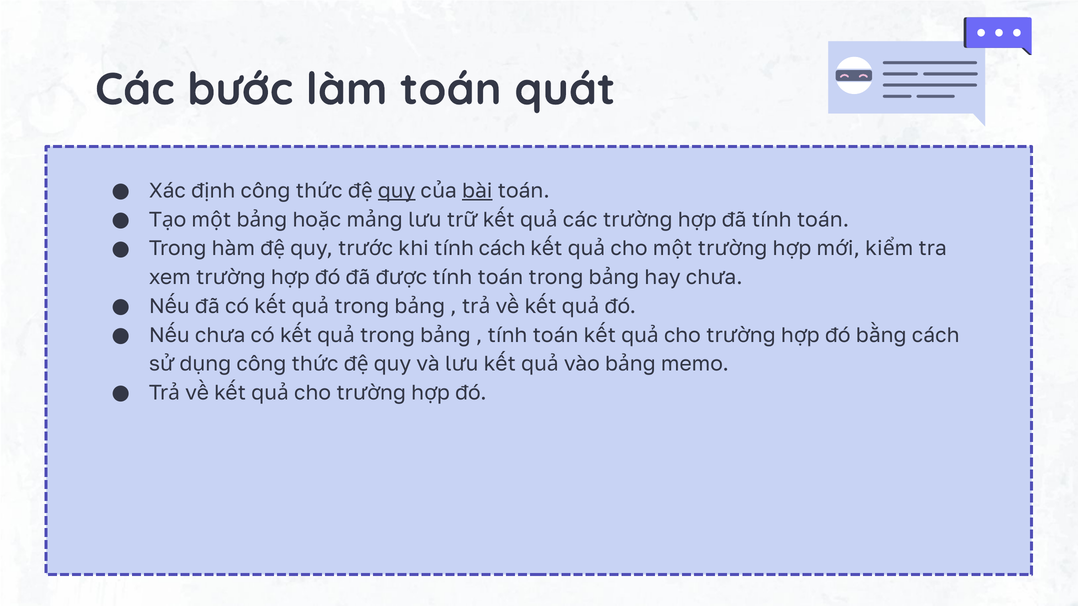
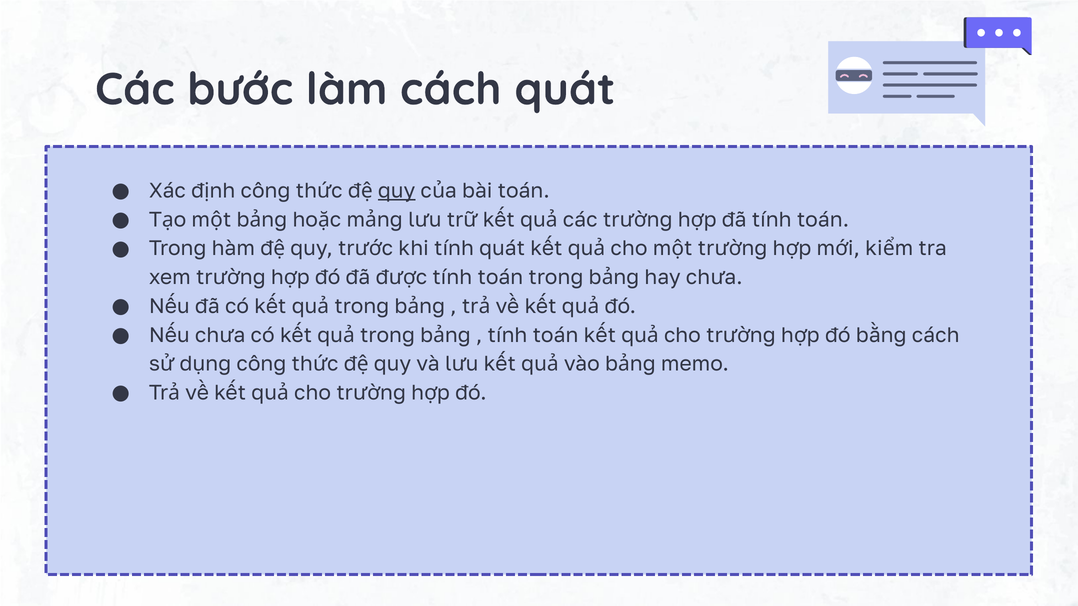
làm toán: toán -> cách (451, 90)
bài underline: present -> none (477, 191)
tính cách: cách -> quát (502, 249)
